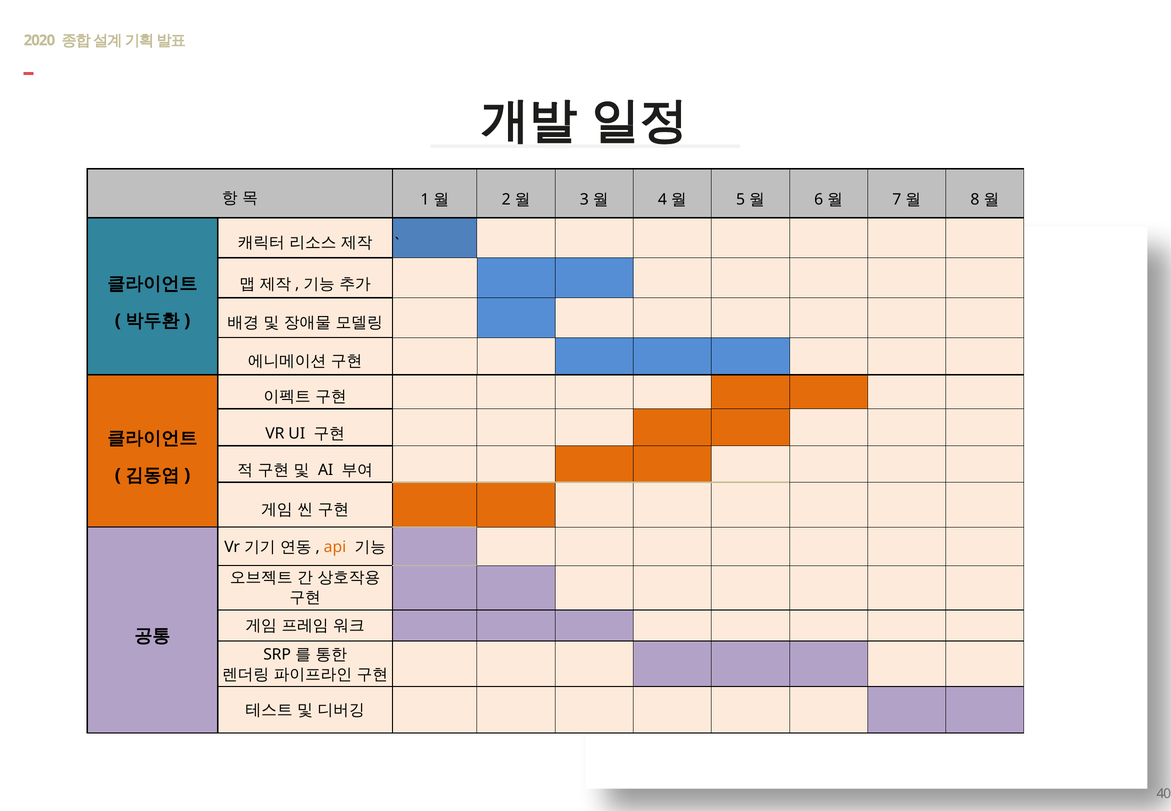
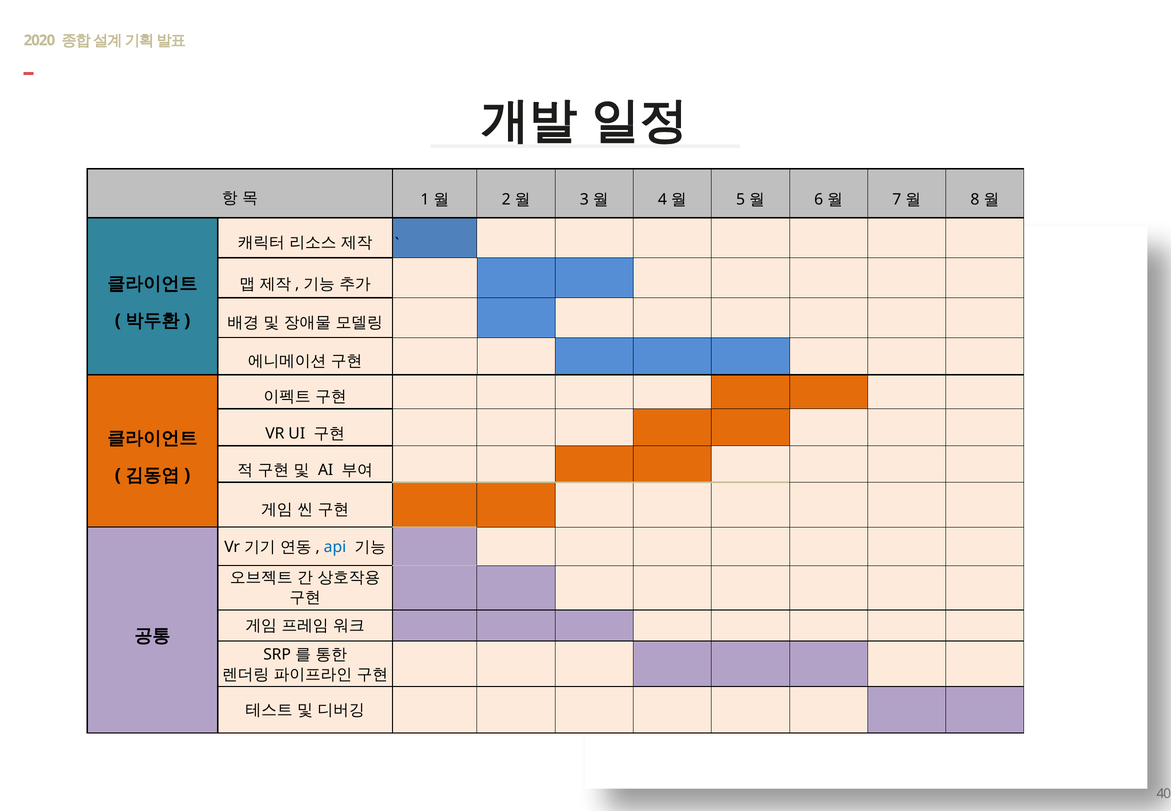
api colour: orange -> blue (335, 547)
